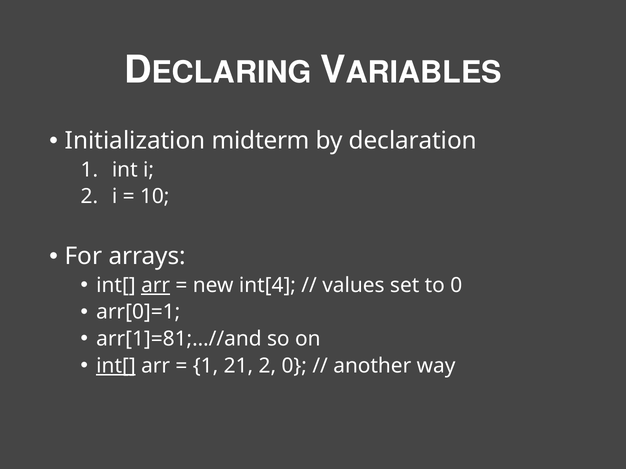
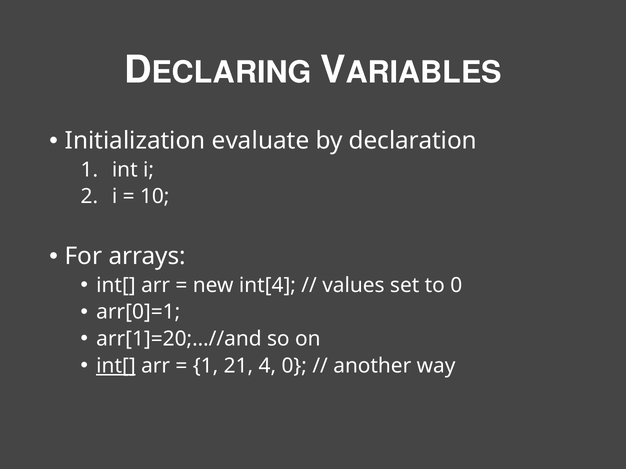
midterm: midterm -> evaluate (261, 141)
arr underline: present -> none (156, 285)
arr[1]=81;…//and: arr[1]=81;…//and -> arr[1]=20;…//and (179, 339)
21 2: 2 -> 4 (267, 366)
